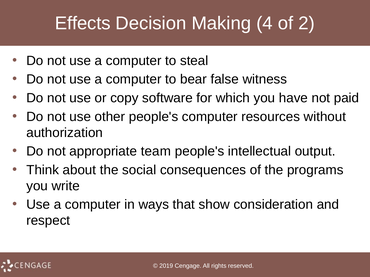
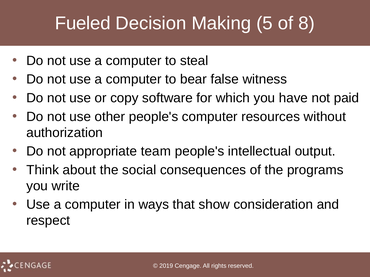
Effects: Effects -> Fueled (83, 23)
4: 4 -> 5 (264, 23)
2: 2 -> 8 (307, 23)
